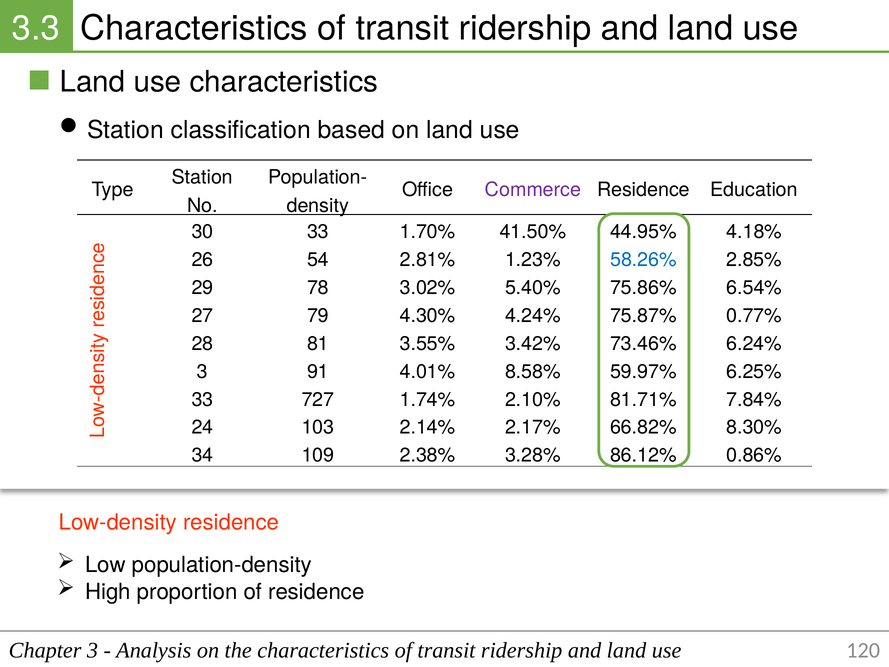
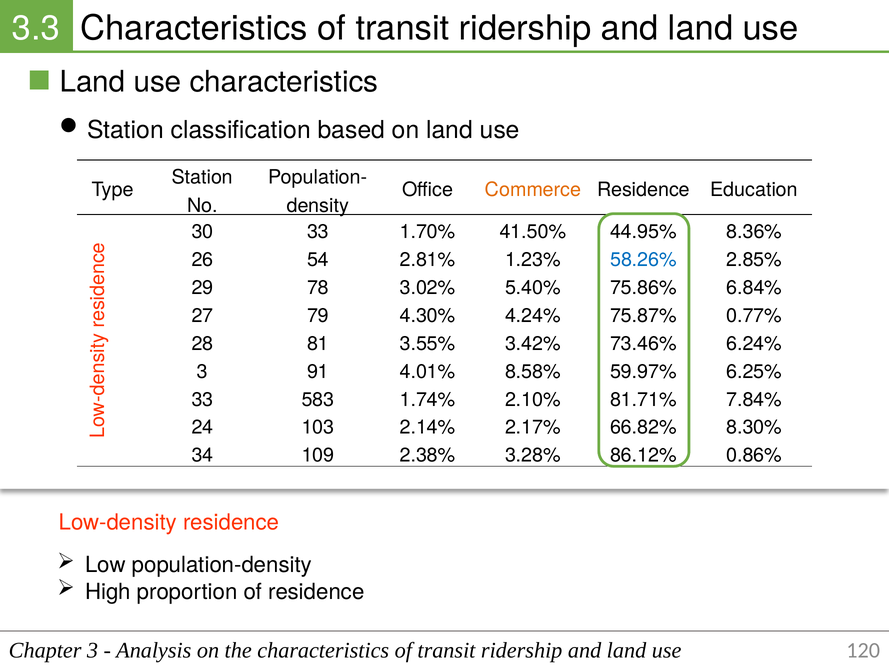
Commerce colour: purple -> orange (533, 190)
4.18%: 4.18% -> 8.36% (754, 232)
6.54%: 6.54% -> 6.84% (754, 288)
727: 727 -> 583 (318, 399)
